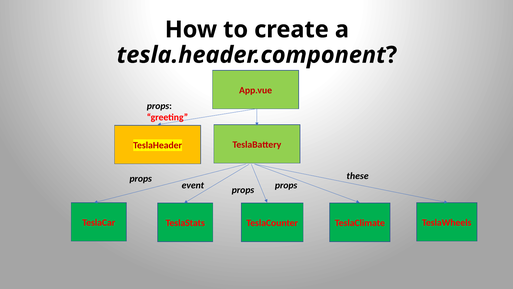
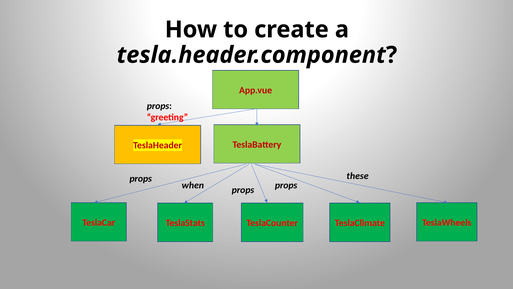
event: event -> when (193, 185)
